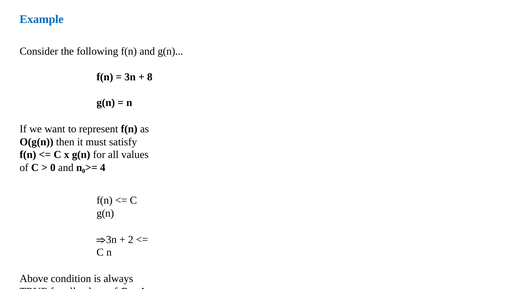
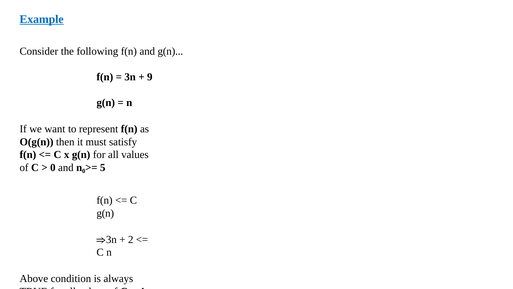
Example underline: none -> present (42, 19)
8: 8 -> 9 (150, 77)
4: 4 -> 5 (103, 167)
